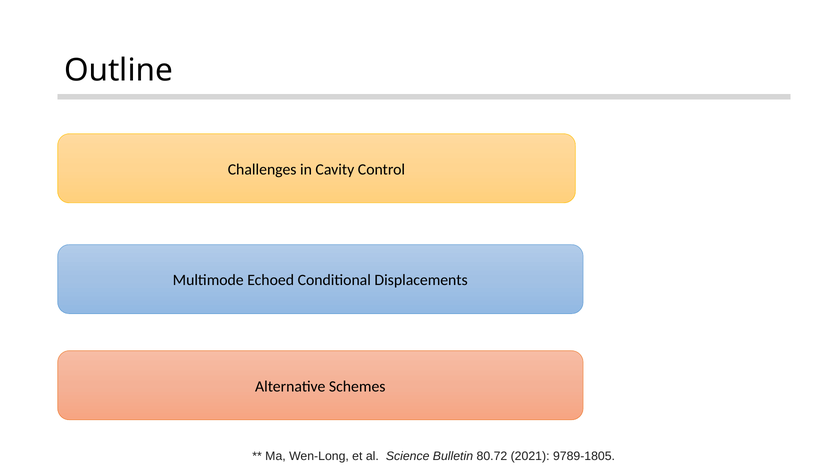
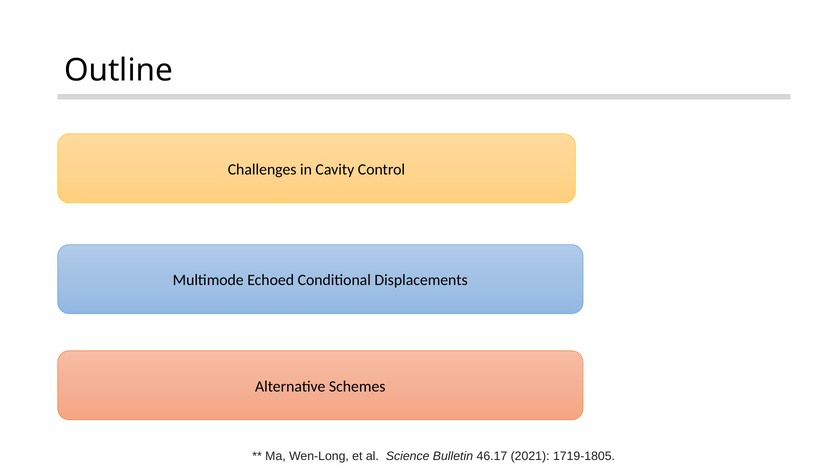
80.72: 80.72 -> 46.17 (492, 457)
9789-1805: 9789-1805 -> 1719-1805 (584, 457)
